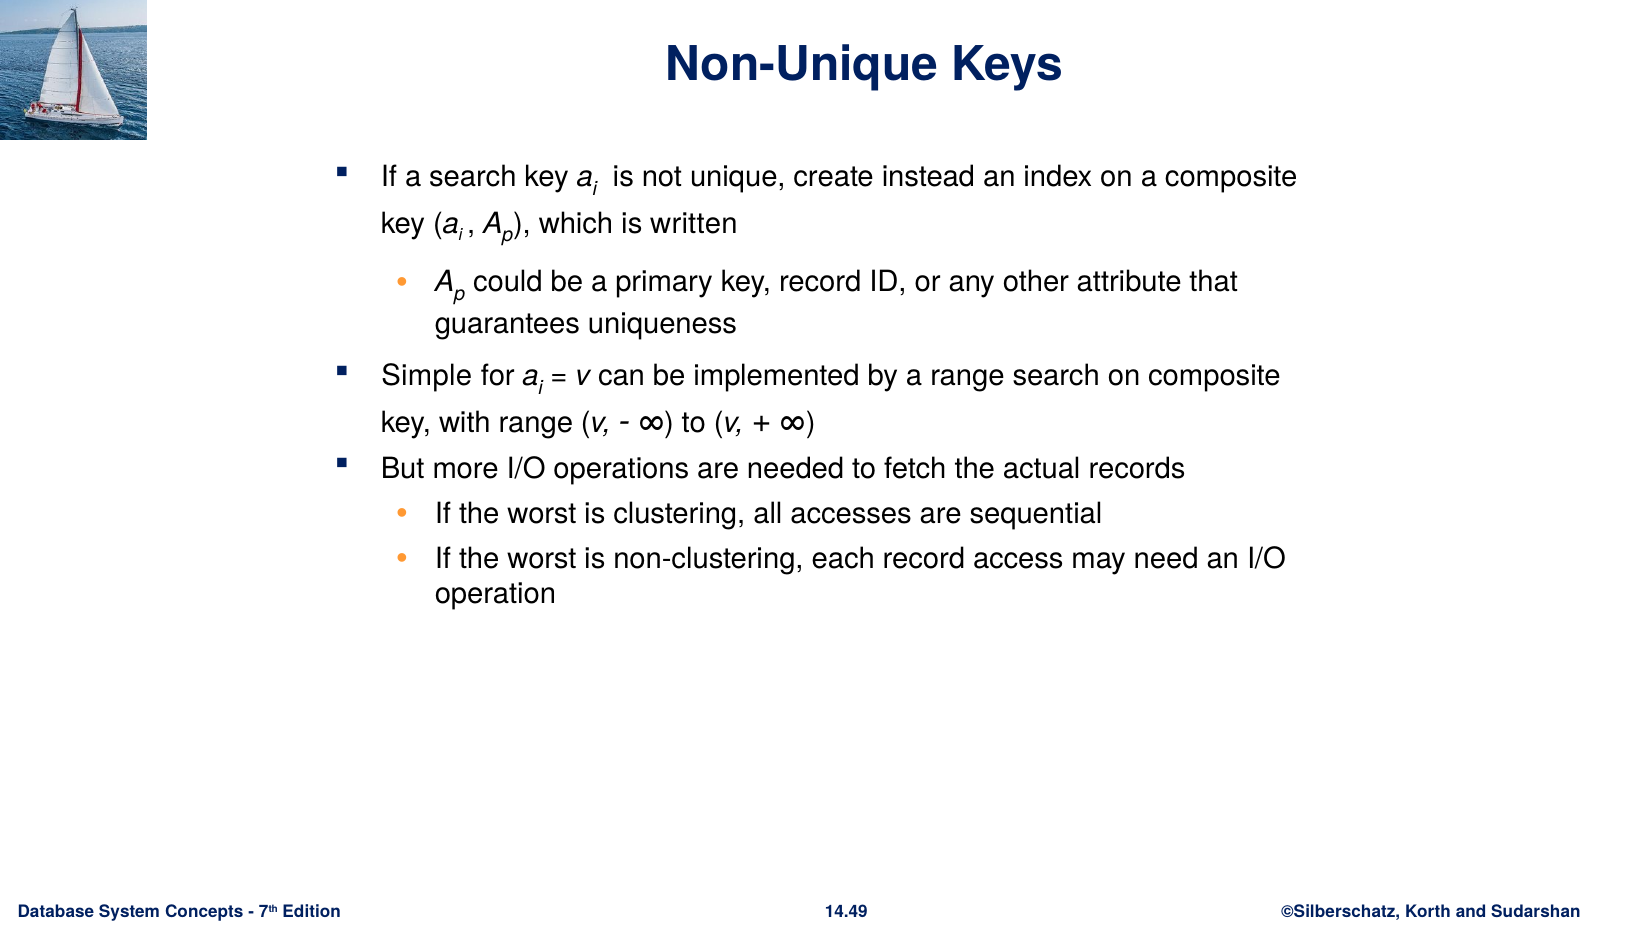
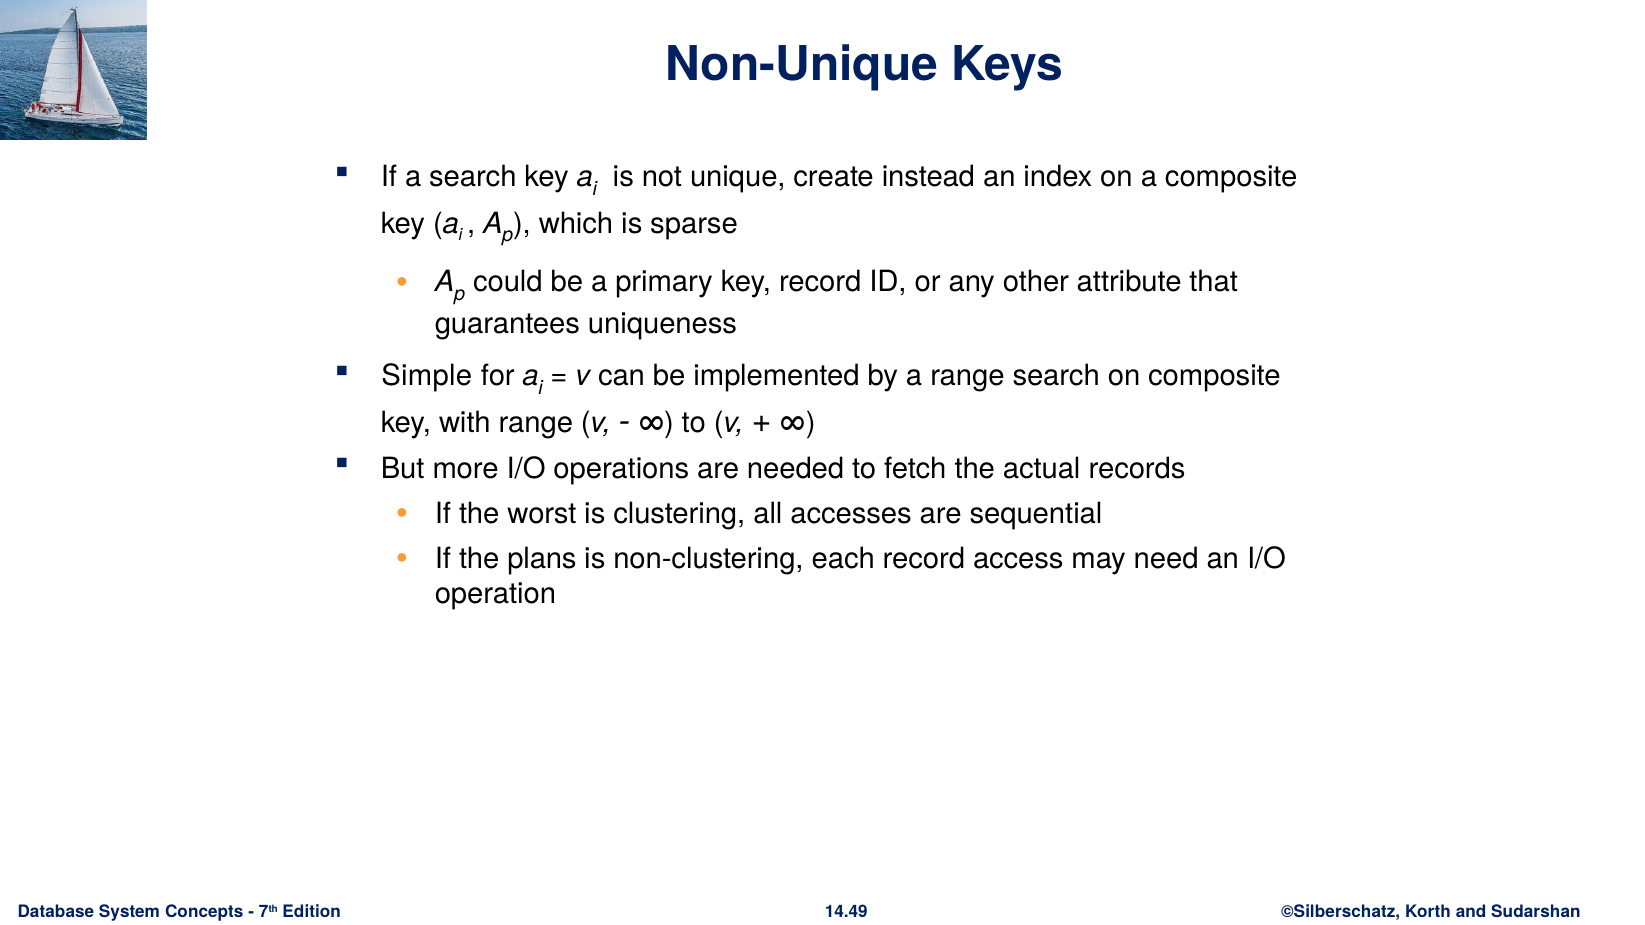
written: written -> sparse (694, 224)
worst: worst -> plans (542, 559)
